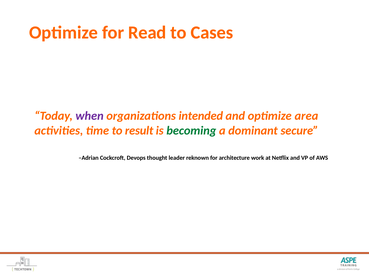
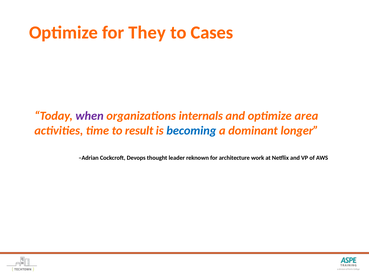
Read: Read -> They (147, 33)
intended: intended -> internals (201, 116)
becoming colour: green -> blue (191, 131)
secure: secure -> longer (300, 131)
